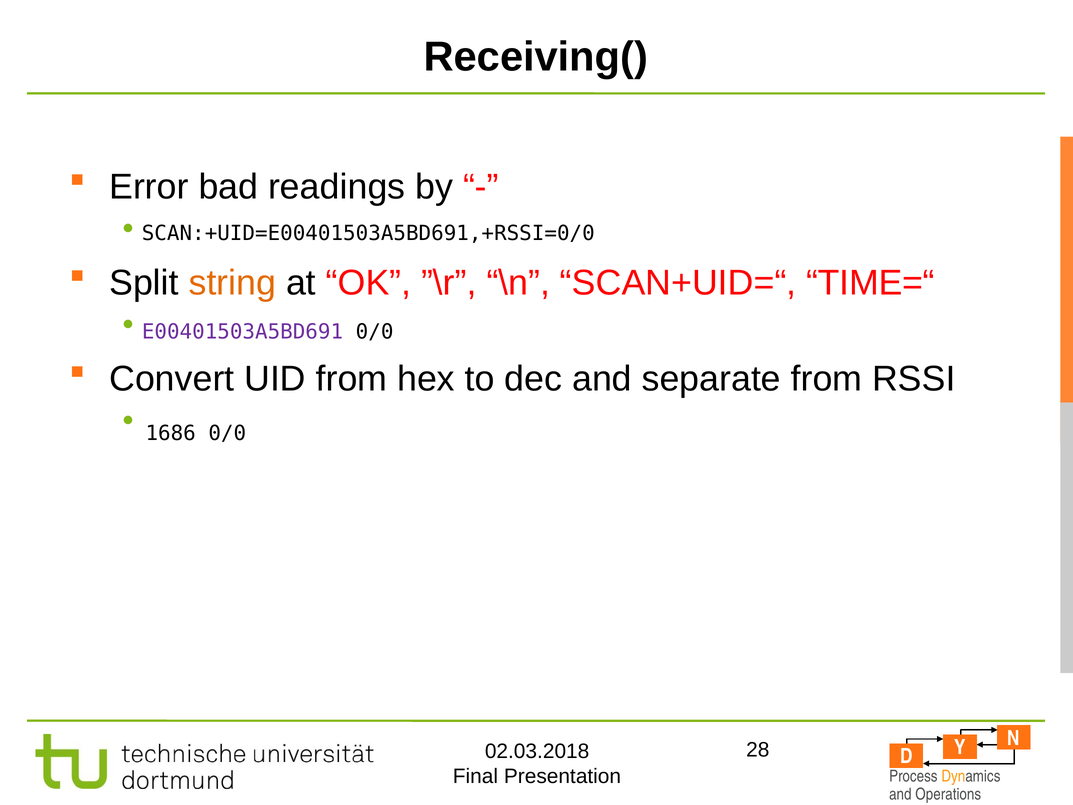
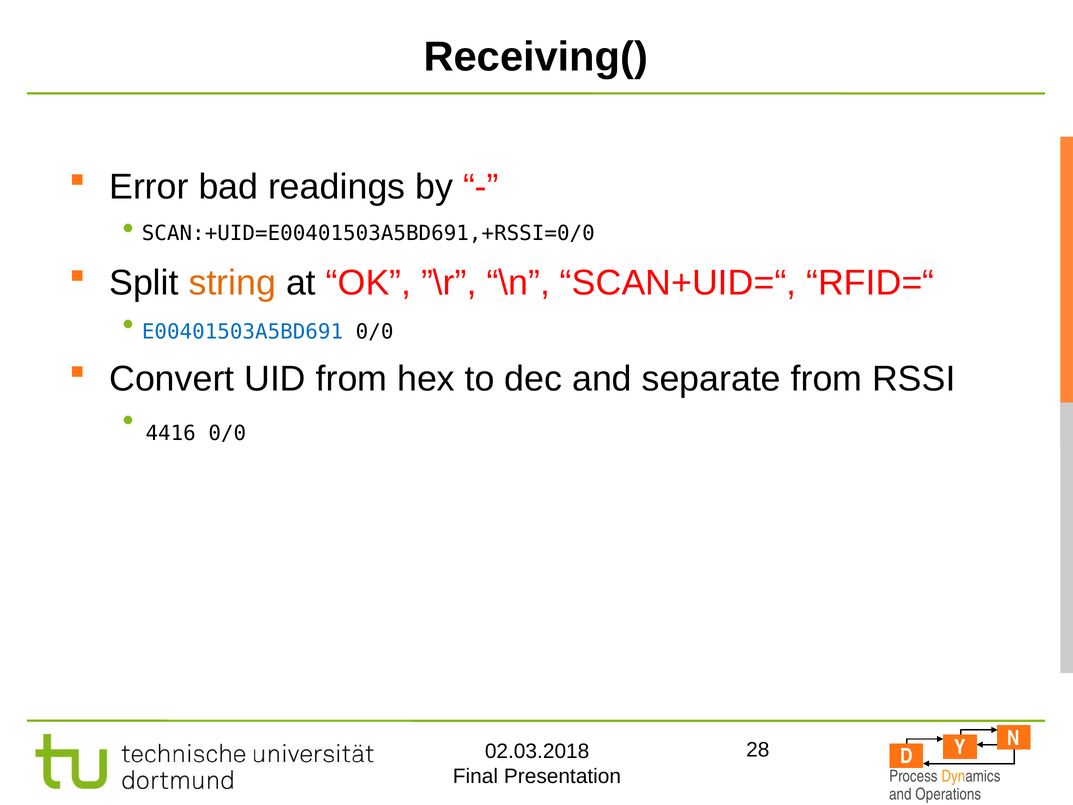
TIME=“: TIME=“ -> RFID=“ (870, 283)
E00401503A5BD691 colour: purple -> blue (242, 332)
1686: 1686 -> 4416 (171, 433)
